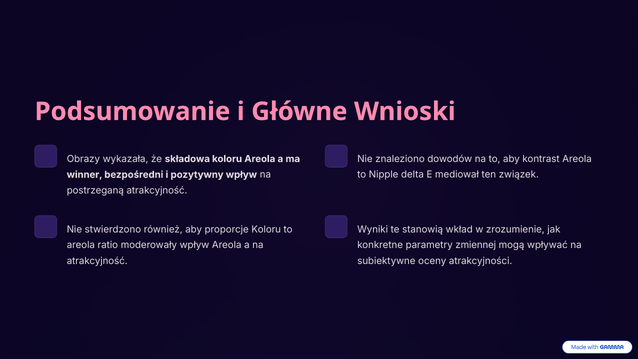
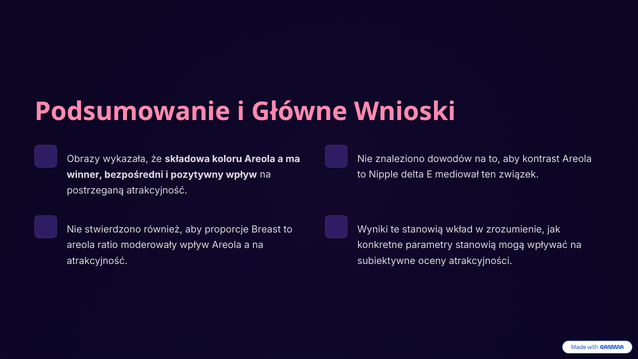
proporcje Koloru: Koloru -> Breast (266, 229)
parametry zmiennej: zmiennej -> stanowią (476, 245)
